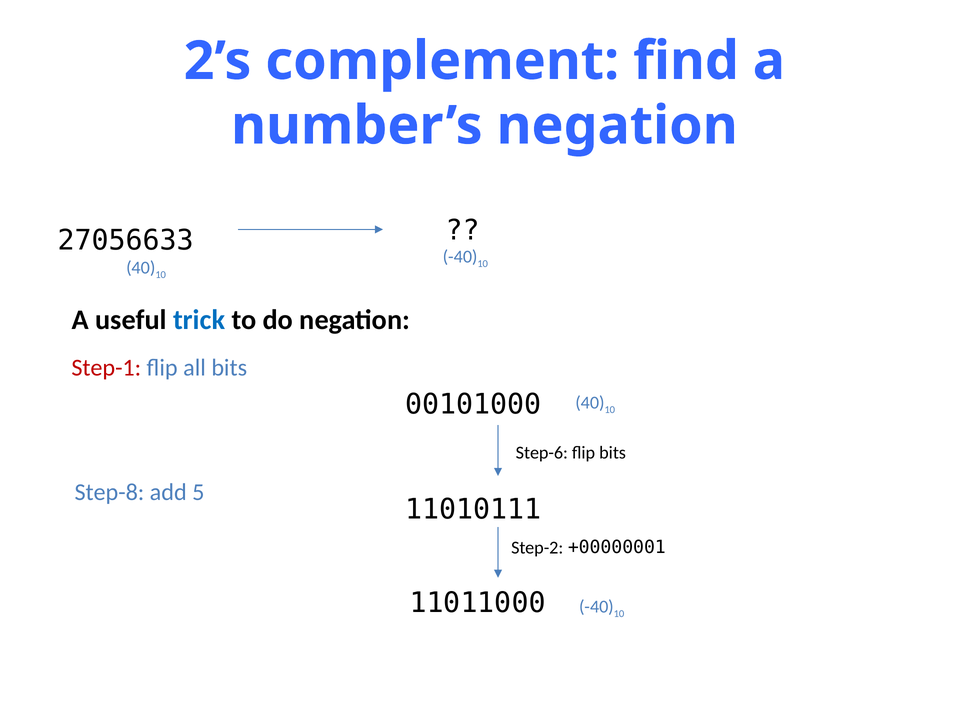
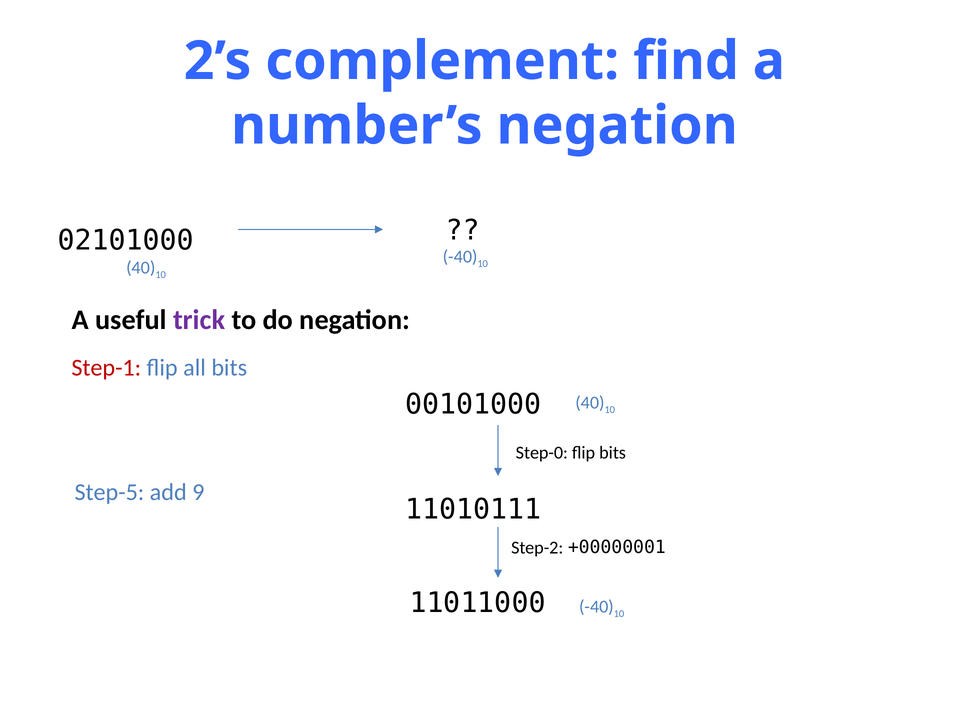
27056633: 27056633 -> 02101000 (126, 240)
trick colour: blue -> purple (199, 320)
Step-6: Step-6 -> Step-0 (542, 453)
Step-8: Step-8 -> Step-5 (109, 492)
5: 5 -> 9 (198, 492)
